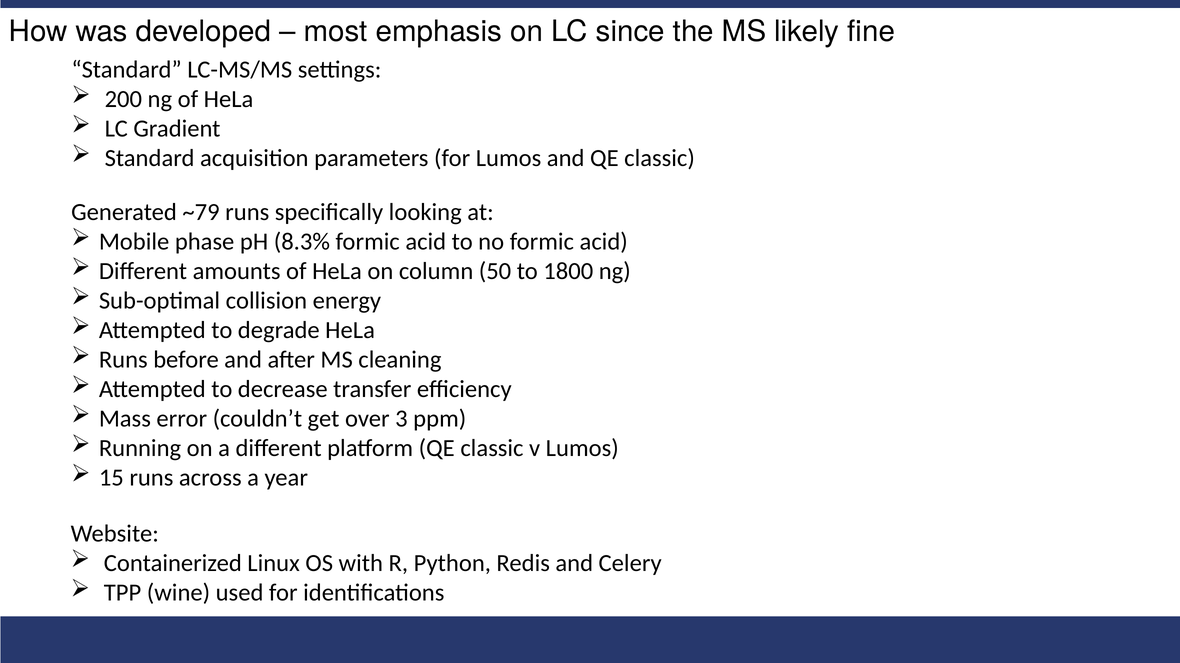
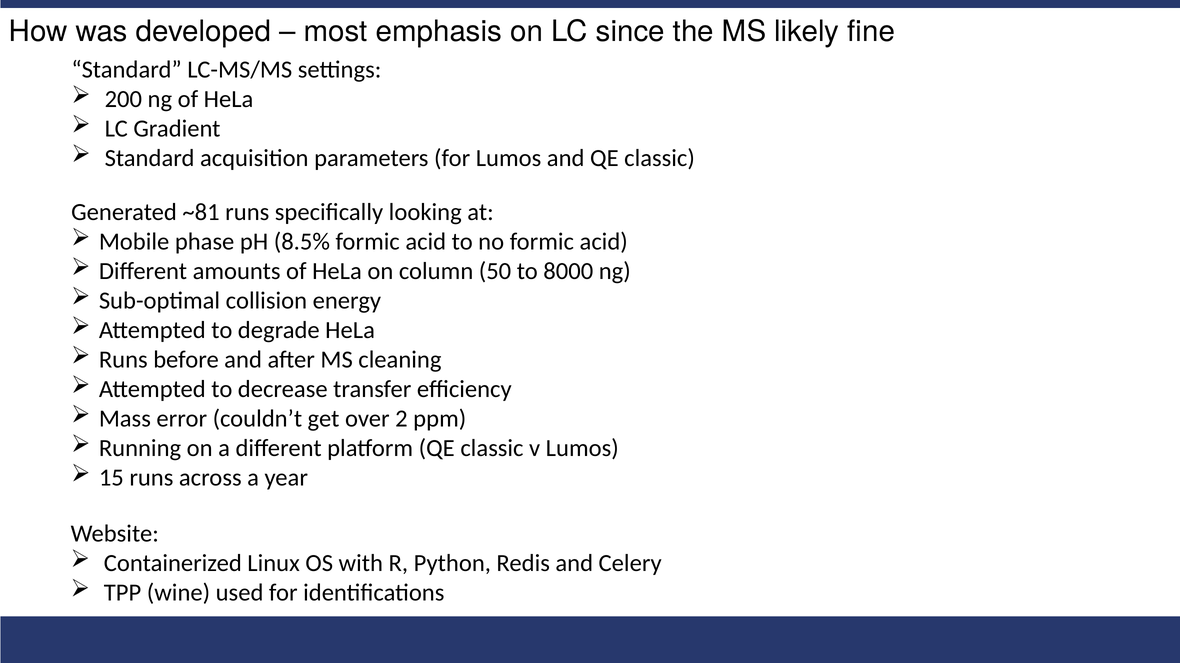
~79: ~79 -> ~81 (201, 213)
8.3%: 8.3% -> 8.5% (302, 242)
1800: 1800 -> 8000 (568, 272)
3: 3 -> 2 (401, 419)
